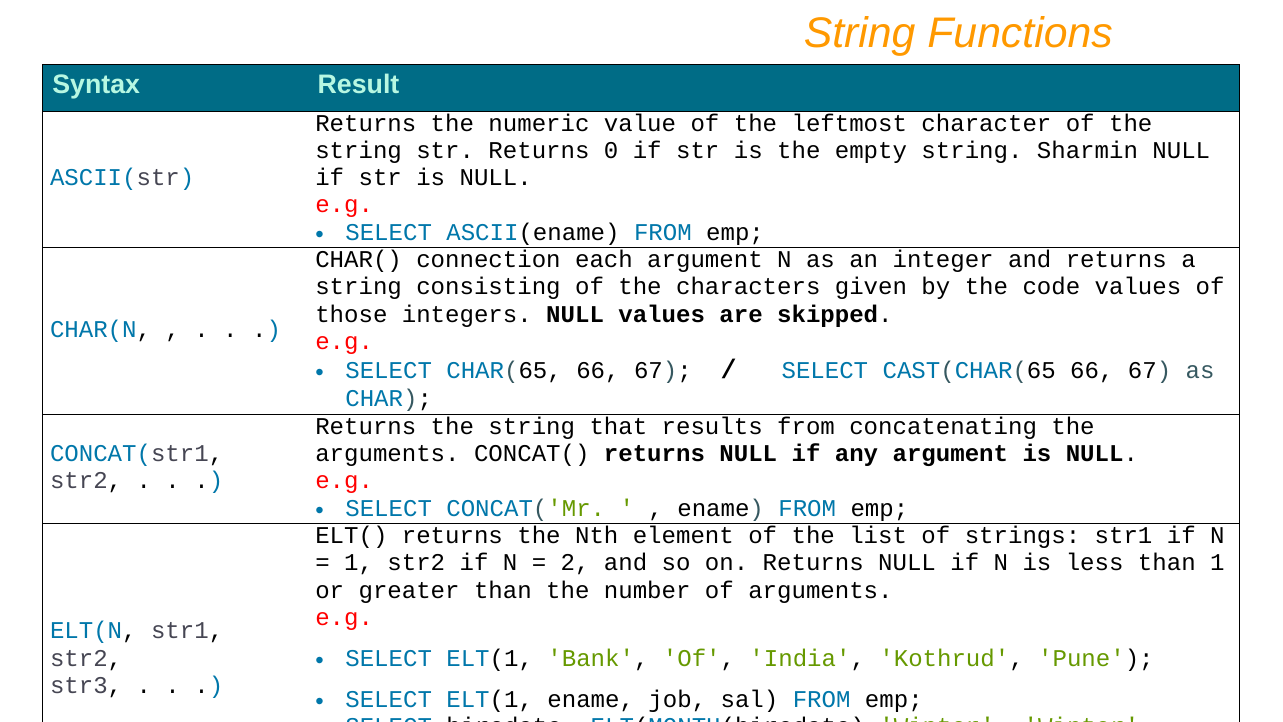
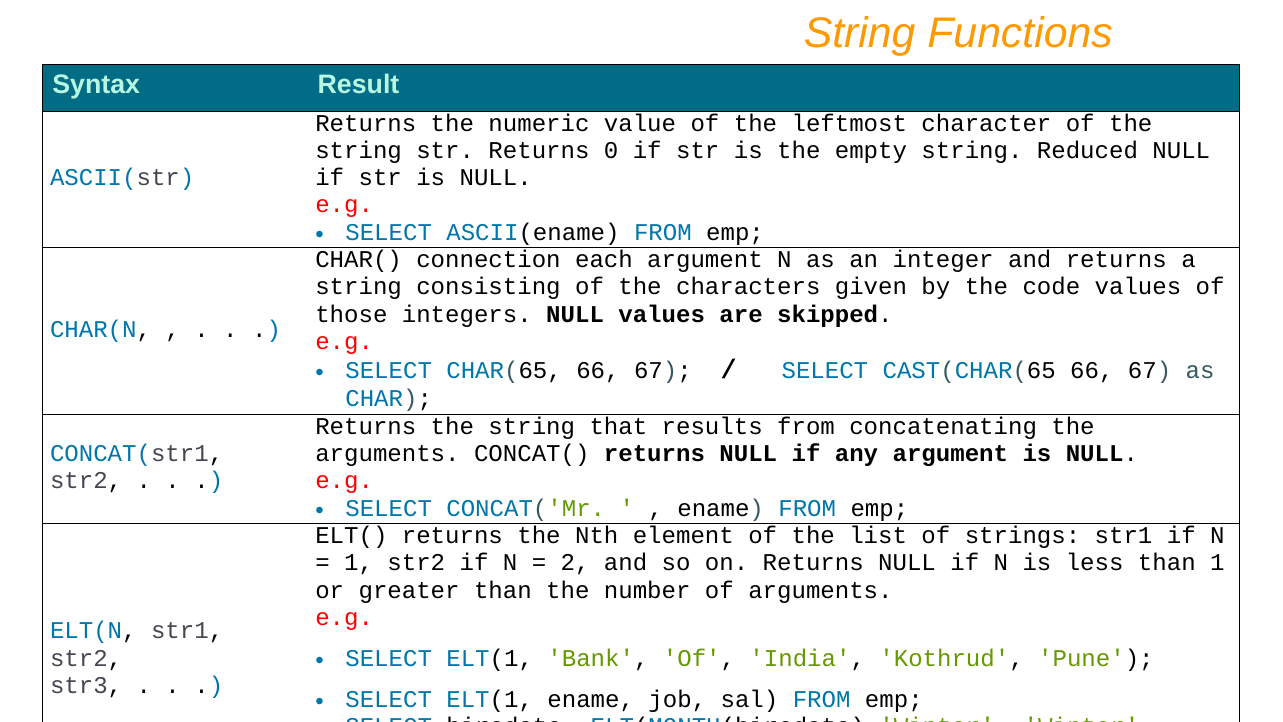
Sharmin: Sharmin -> Reduced (1087, 150)
